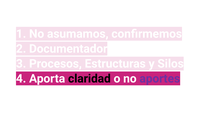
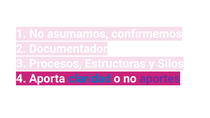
claridad colour: black -> blue (89, 79)
